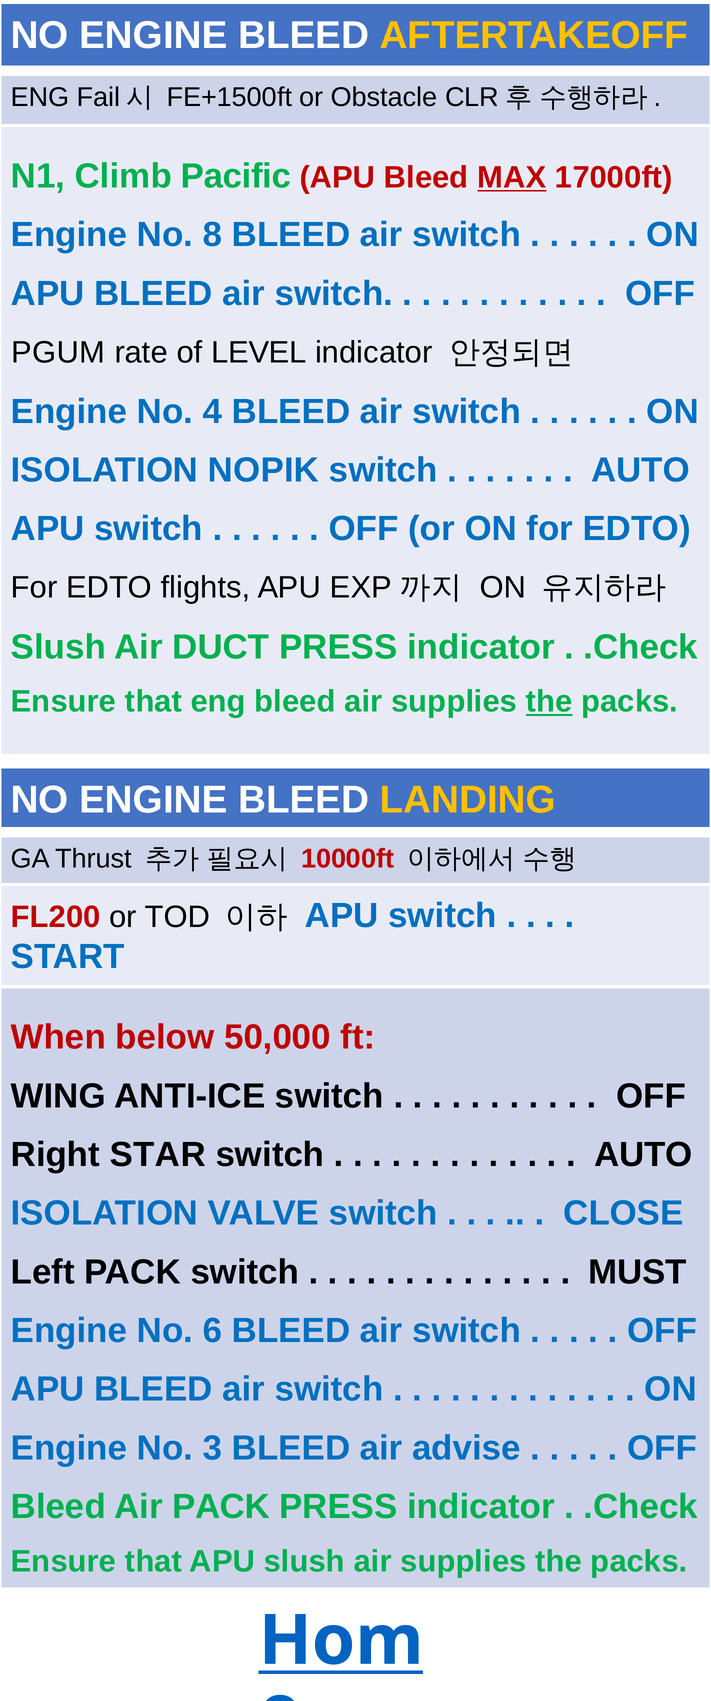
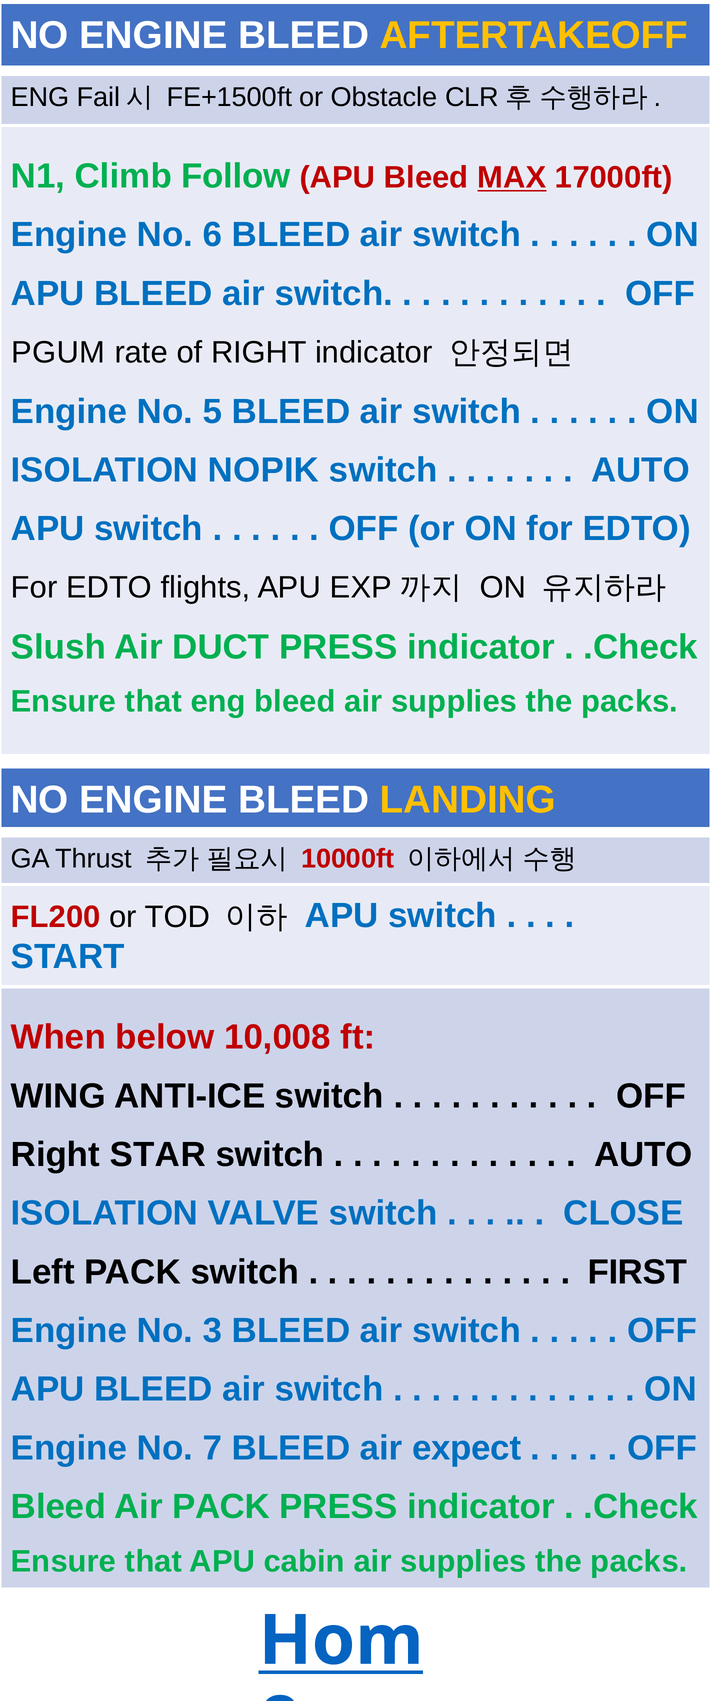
Pacific: Pacific -> Follow (236, 176)
8: 8 -> 6 (212, 235)
of LEVEL: LEVEL -> RIGHT (259, 352)
4: 4 -> 5 (212, 412)
the underline: present -> none (549, 702)
50,000: 50,000 -> 10,008 (277, 1037)
MUST: MUST -> FIRST (637, 1272)
6: 6 -> 3 (212, 1331)
3: 3 -> 7 (212, 1448)
advise: advise -> expect (467, 1448)
APU slush: slush -> cabin (304, 1562)
